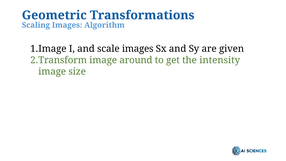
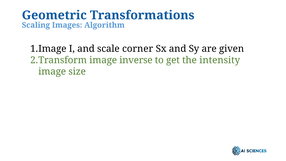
scale images: images -> corner (138, 49)
around: around -> inverse (136, 60)
